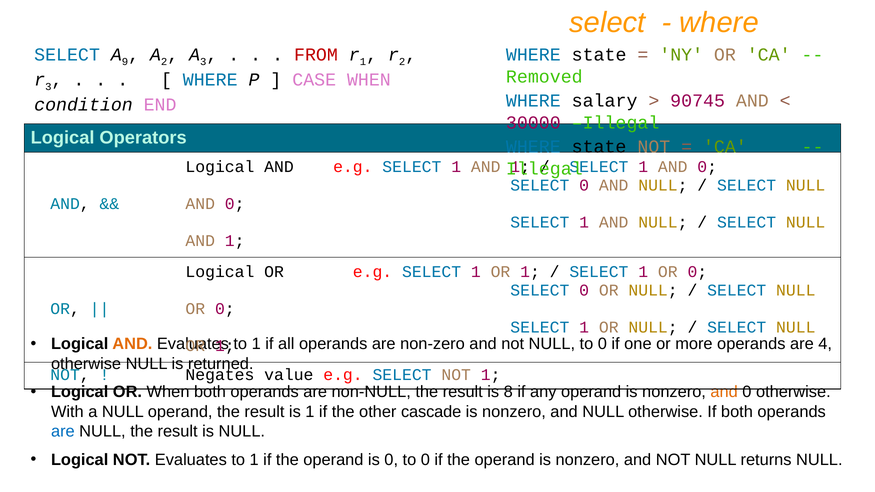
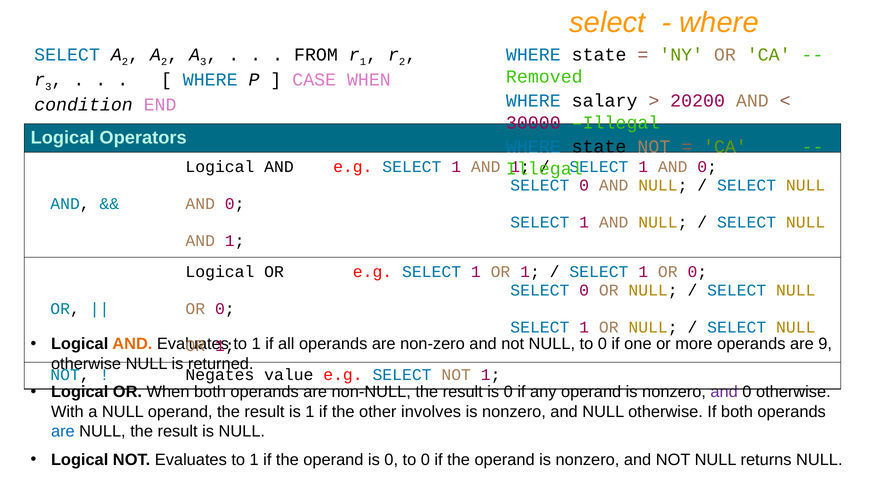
SELECT A 9: 9 -> 2 (125, 62)
FROM colour: red -> black (316, 55)
90745: 90745 -> 20200 (698, 101)
4: 4 -> 9 (825, 344)
result is 8: 8 -> 0 (508, 392)
and colour: orange -> purple (724, 392)
cascade: cascade -> involves (431, 412)
